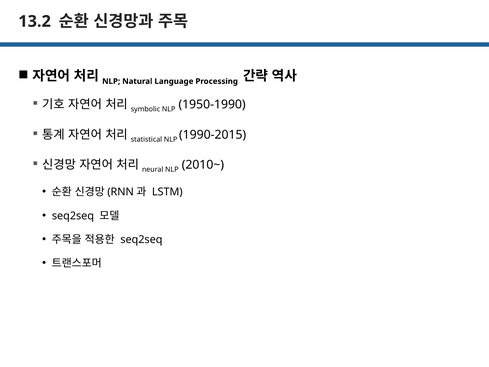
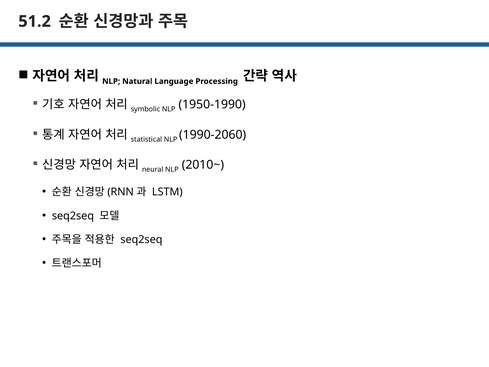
13.2: 13.2 -> 51.2 (35, 21)
1990-2015: 1990-2015 -> 1990-2060 (213, 135)
